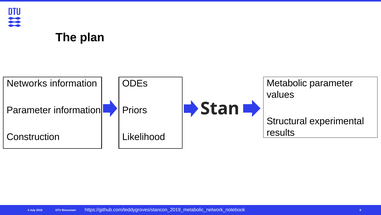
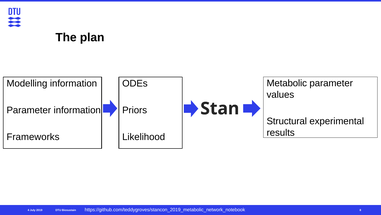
Networks: Networks -> Modelling (27, 83)
Construction: Construction -> Frameworks (33, 136)
